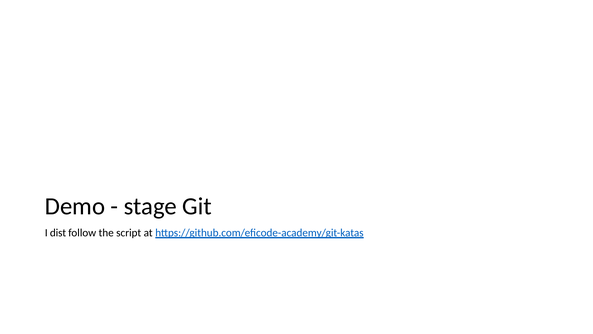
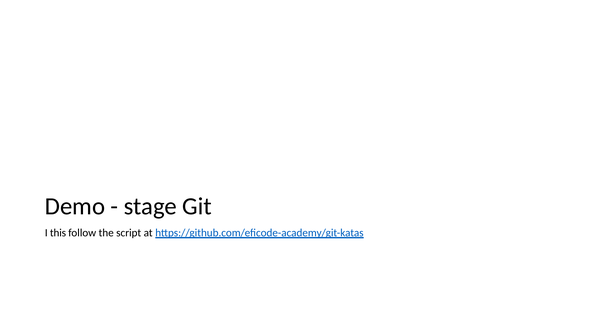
dist: dist -> this (58, 233)
